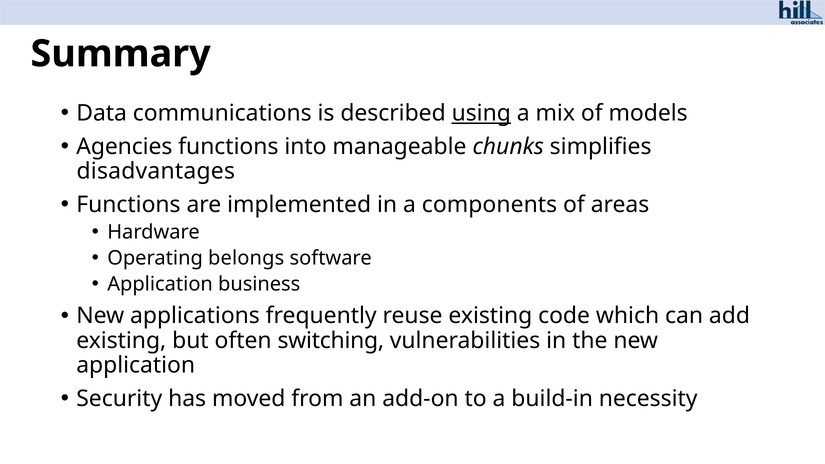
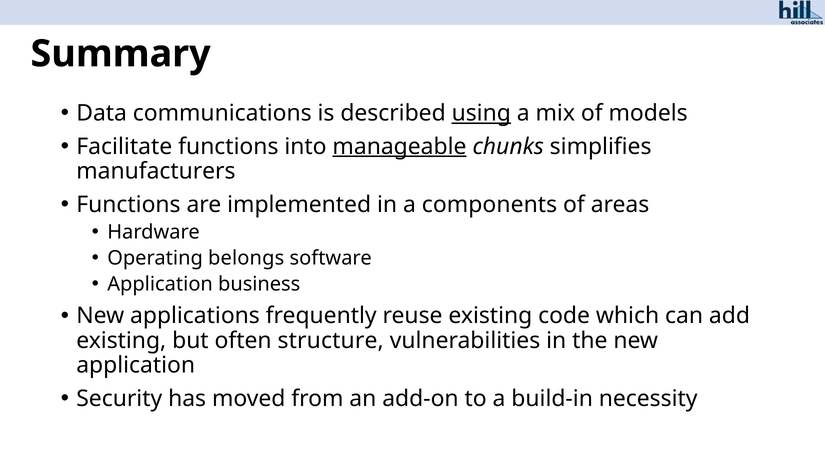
Agencies: Agencies -> Facilitate (124, 147)
manageable underline: none -> present (399, 147)
disadvantages: disadvantages -> manufacturers (156, 171)
switching: switching -> structure (331, 341)
